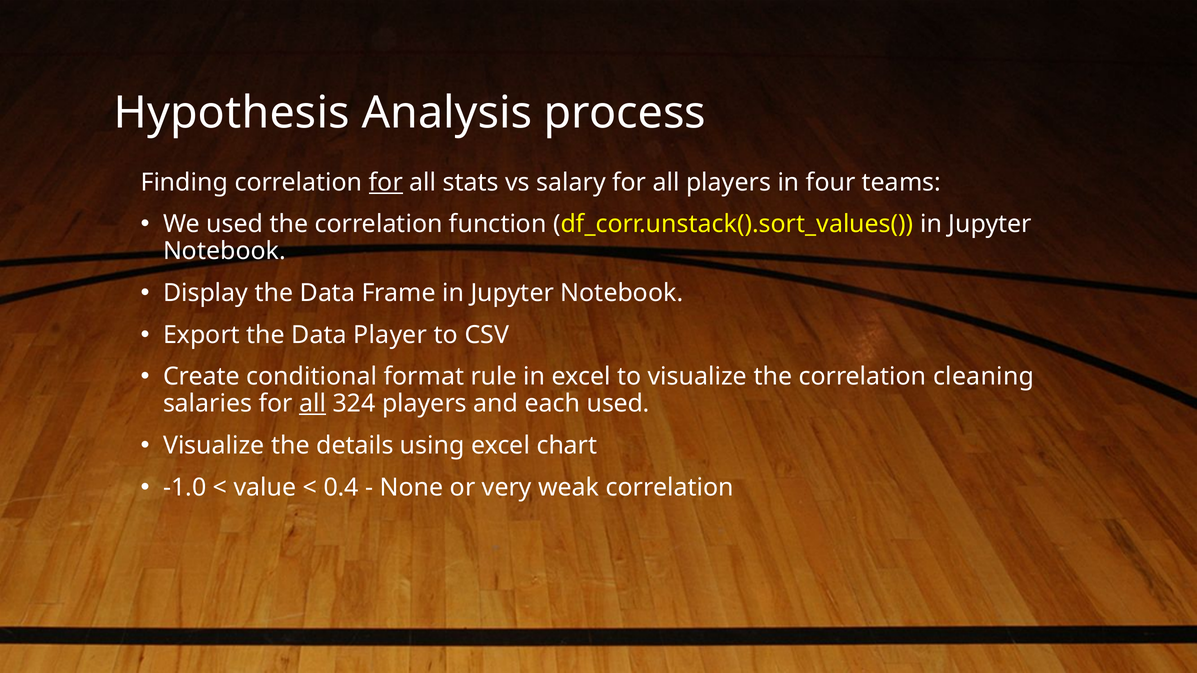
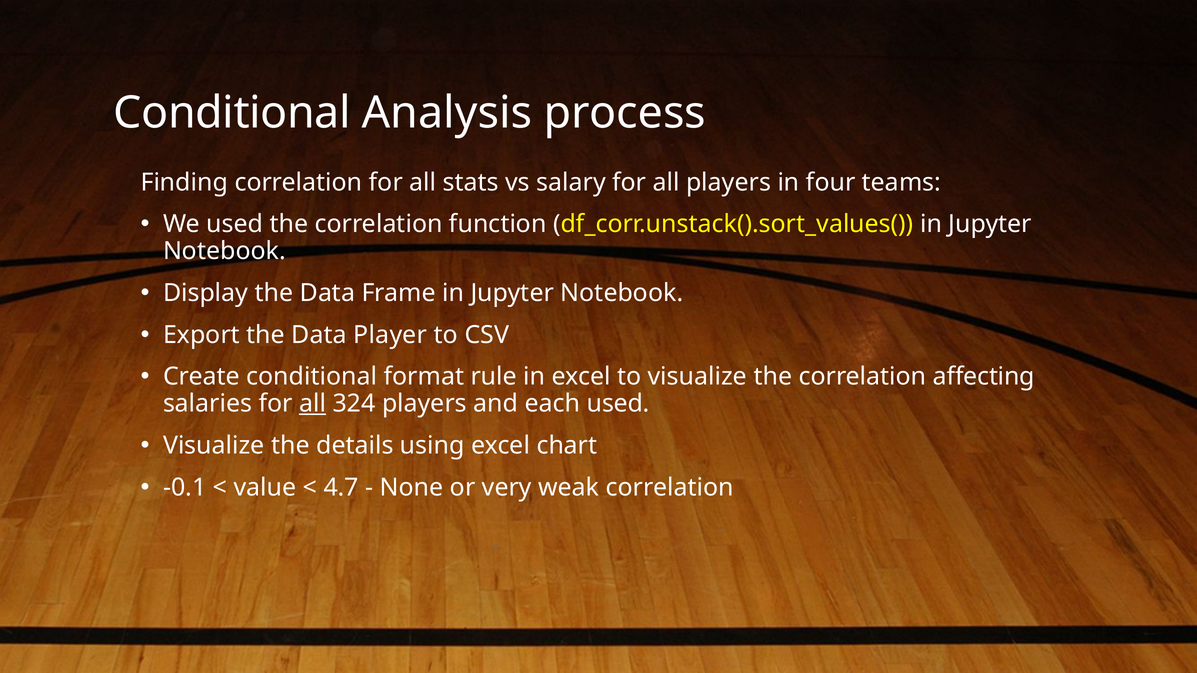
Hypothesis: Hypothesis -> Conditional (232, 113)
for underline: present -> none (386, 182)
cleaning: cleaning -> affecting (984, 377)
-1.0: -1.0 -> -0.1 (185, 488)
0.4: 0.4 -> 4.7 (341, 488)
